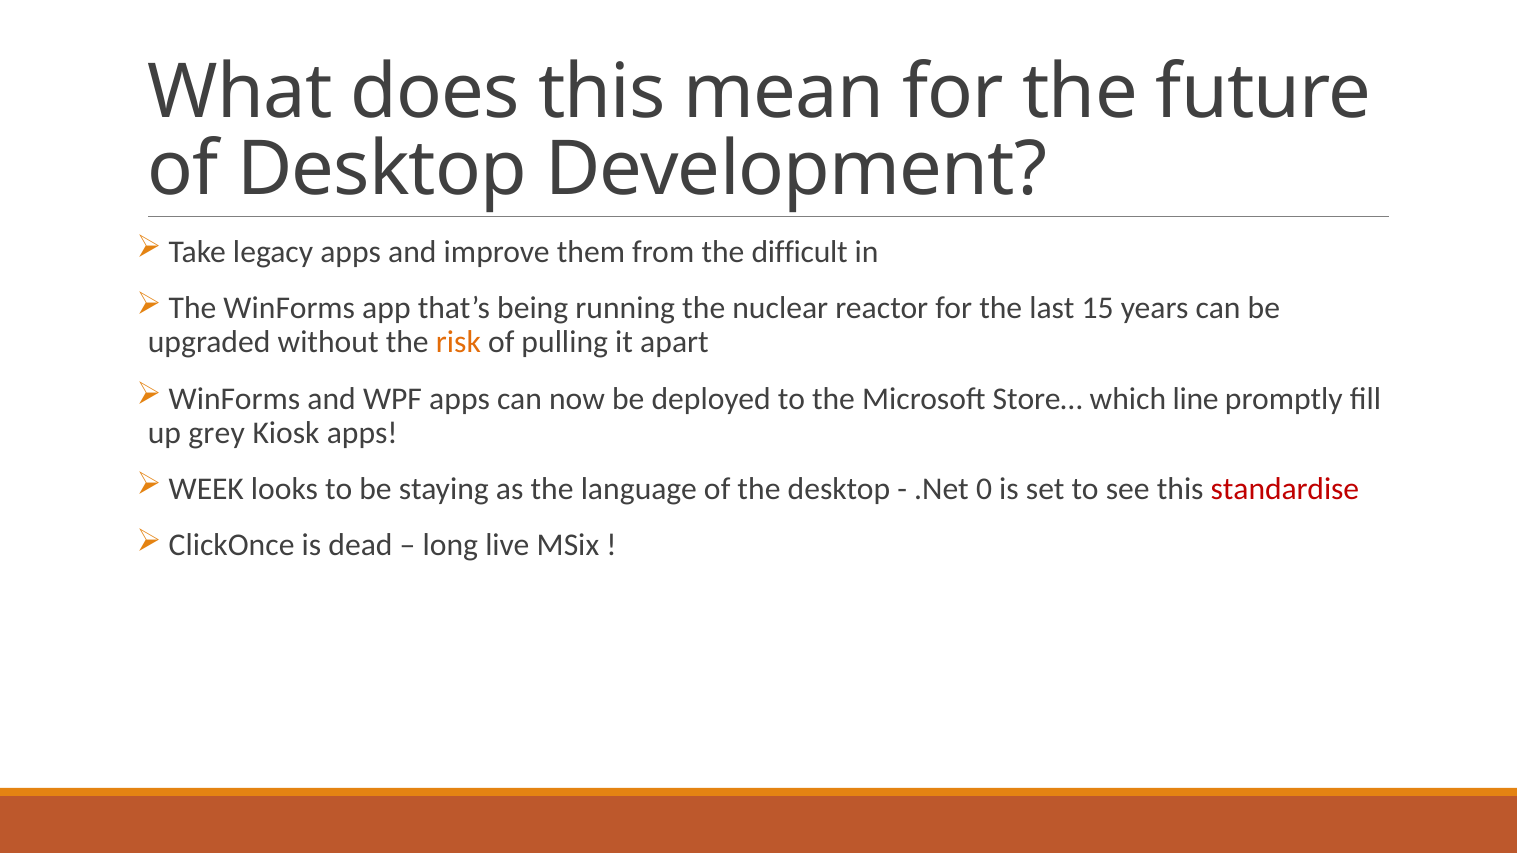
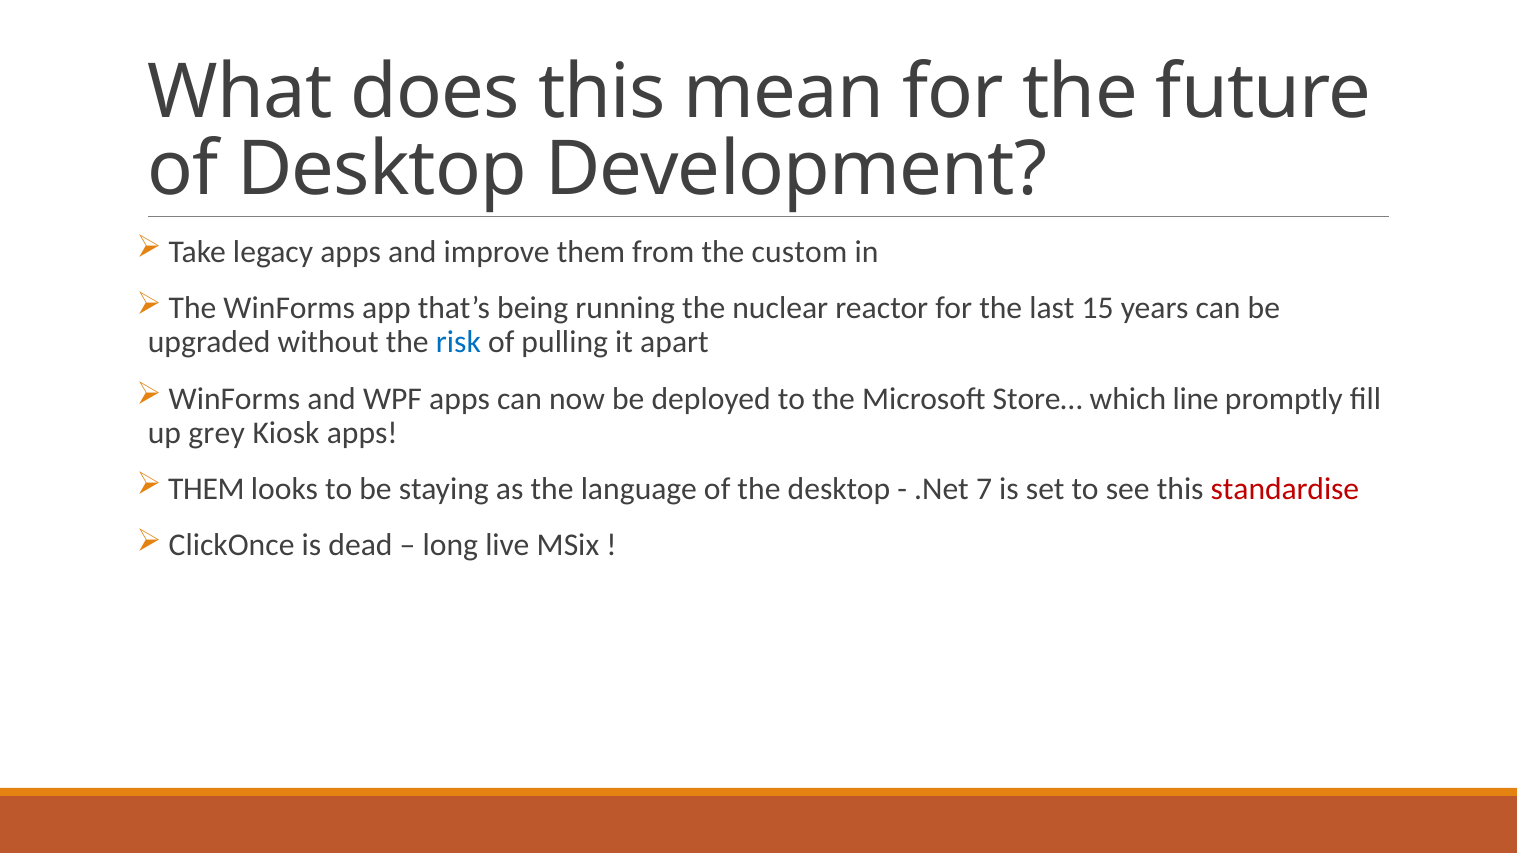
difficult: difficult -> custom (799, 252)
risk colour: orange -> blue (458, 343)
WEEK: WEEK -> THEM (206, 489)
0: 0 -> 7 (984, 489)
